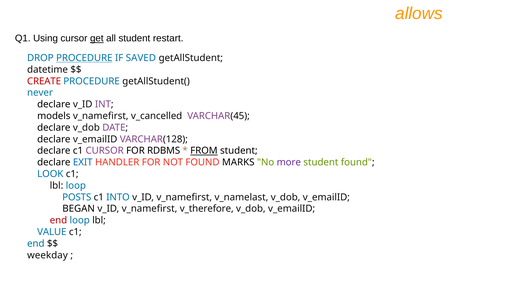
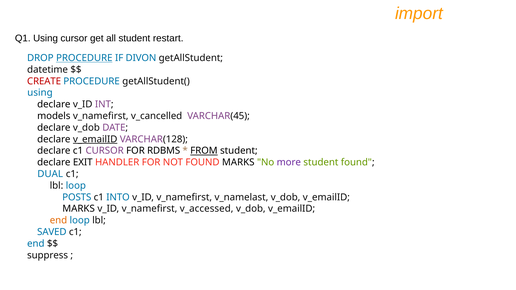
allows: allows -> import (419, 13)
get underline: present -> none (97, 38)
SAVED: SAVED -> DIVON (141, 58)
never: never -> using (40, 93)
v_emailID underline: none -> present (95, 139)
EXIT colour: blue -> black (83, 163)
LOOK: LOOK -> DUAL (50, 174)
BEGAN: BEGAN -> MARKS (79, 209)
v_therefore: v_therefore -> v_accessed (207, 209)
end colour: red -> orange (58, 221)
VALUE: VALUE -> SAVED (52, 232)
weekday: weekday -> suppress (48, 255)
